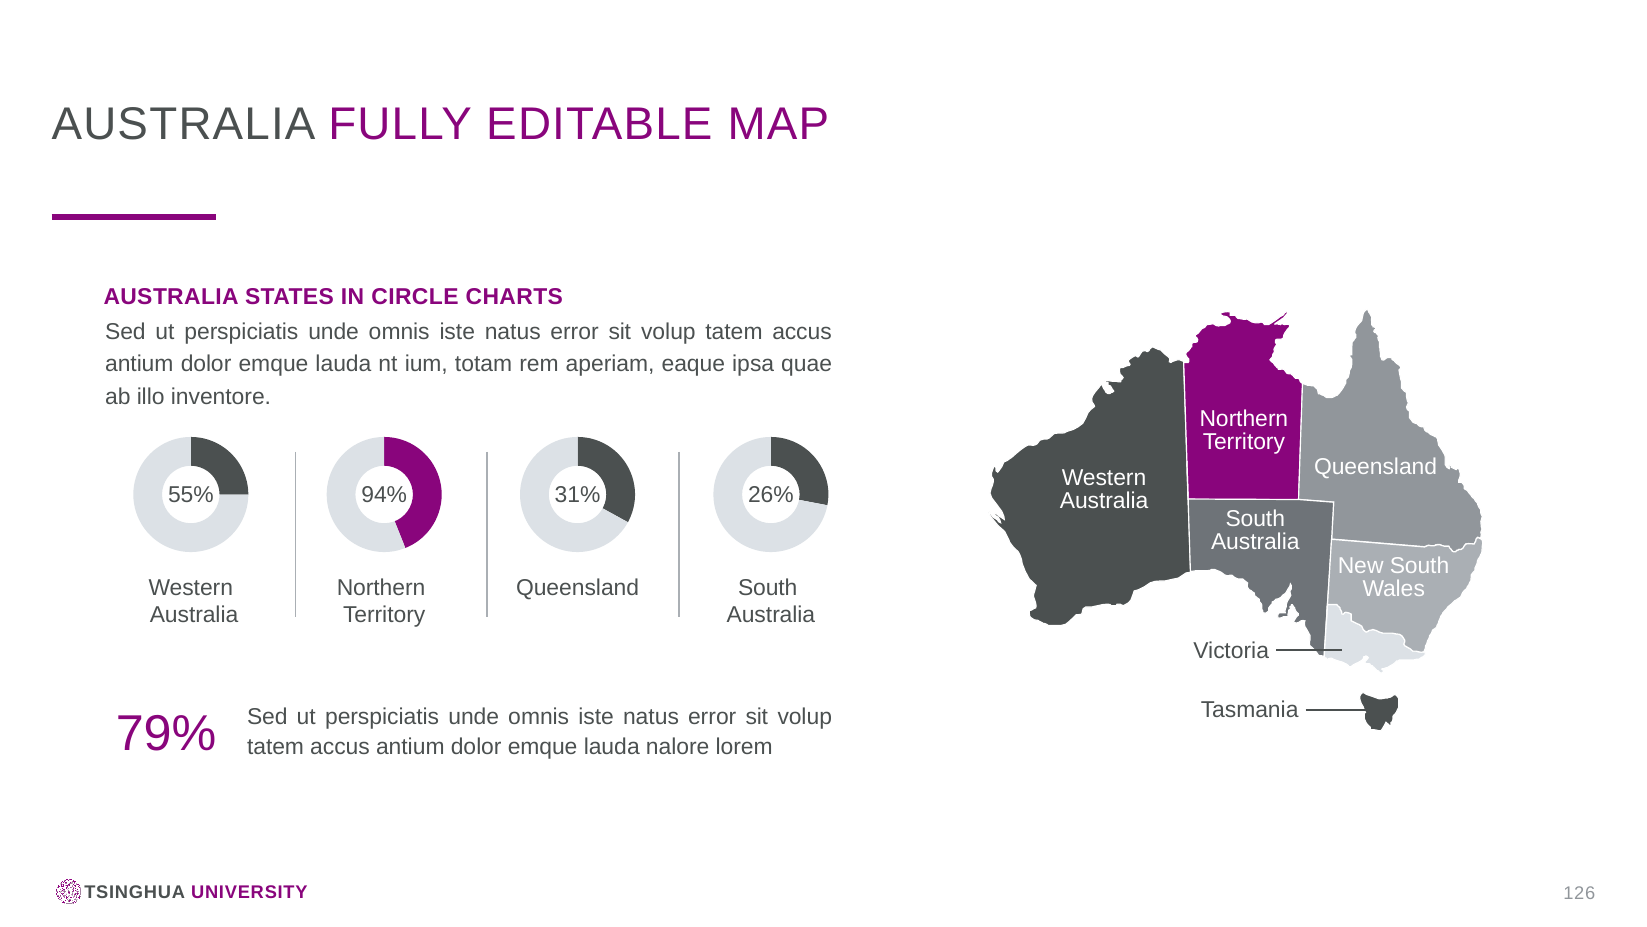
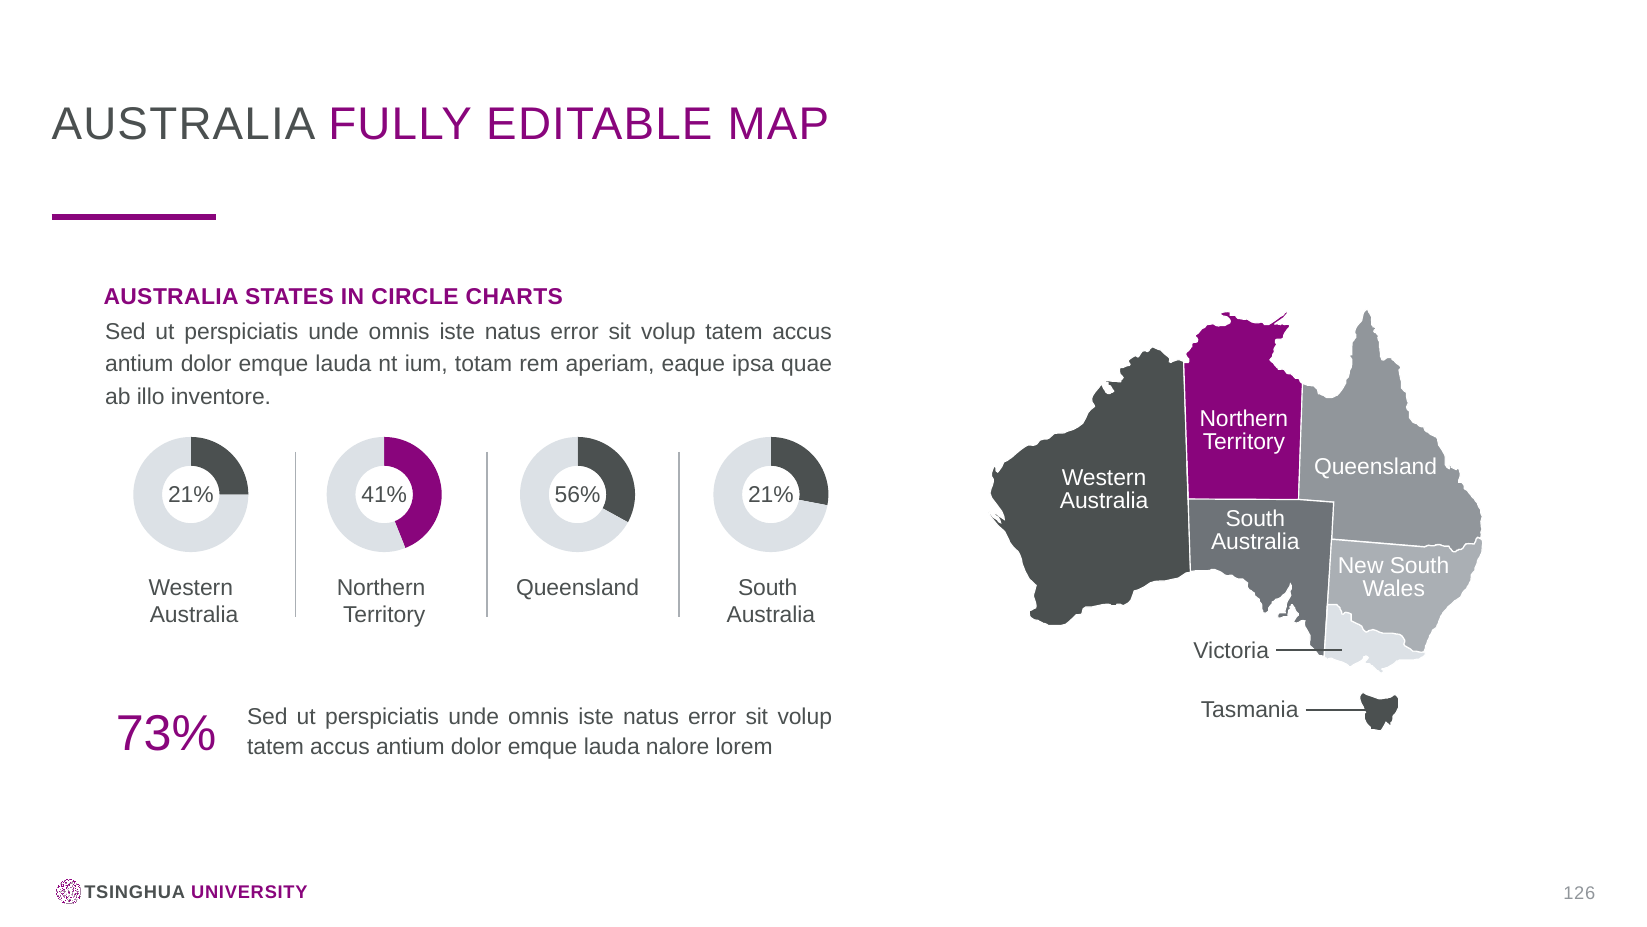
55%: 55% -> 21% (191, 495)
94%: 94% -> 41% (384, 495)
31%: 31% -> 56% (578, 495)
26%: 26% -> 21% (771, 495)
79%: 79% -> 73% (166, 734)
